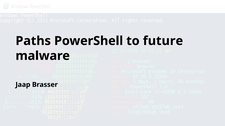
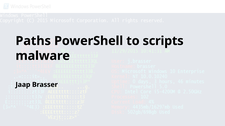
future: future -> scripts (163, 41)
